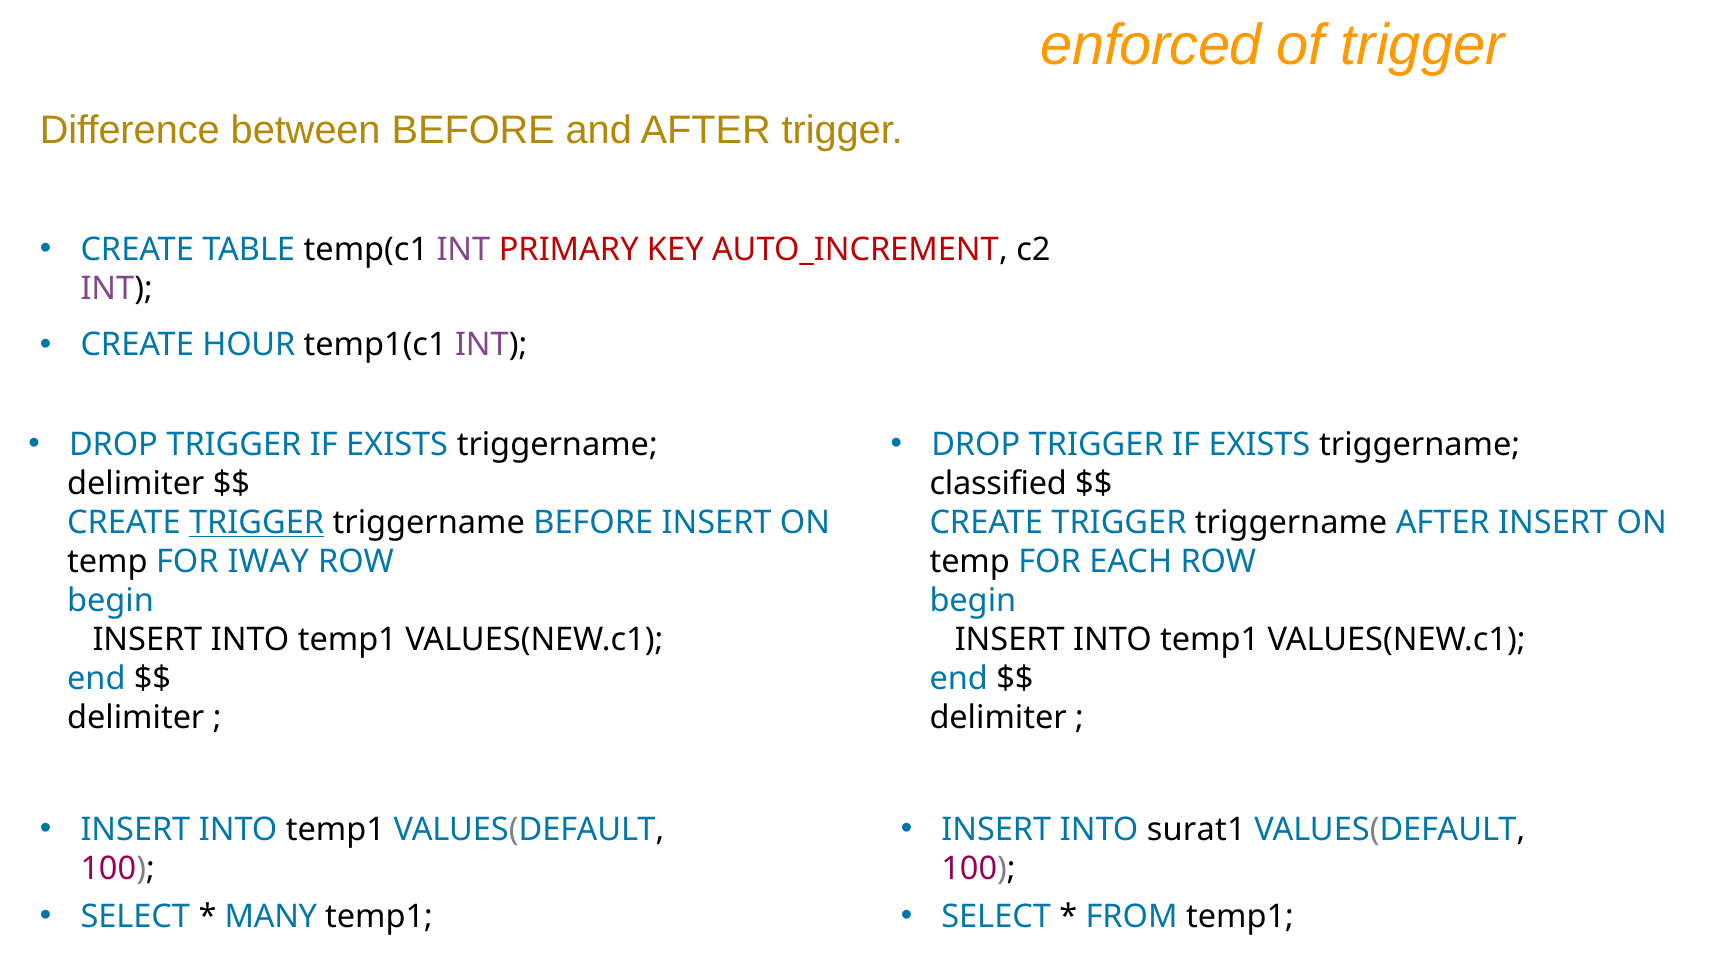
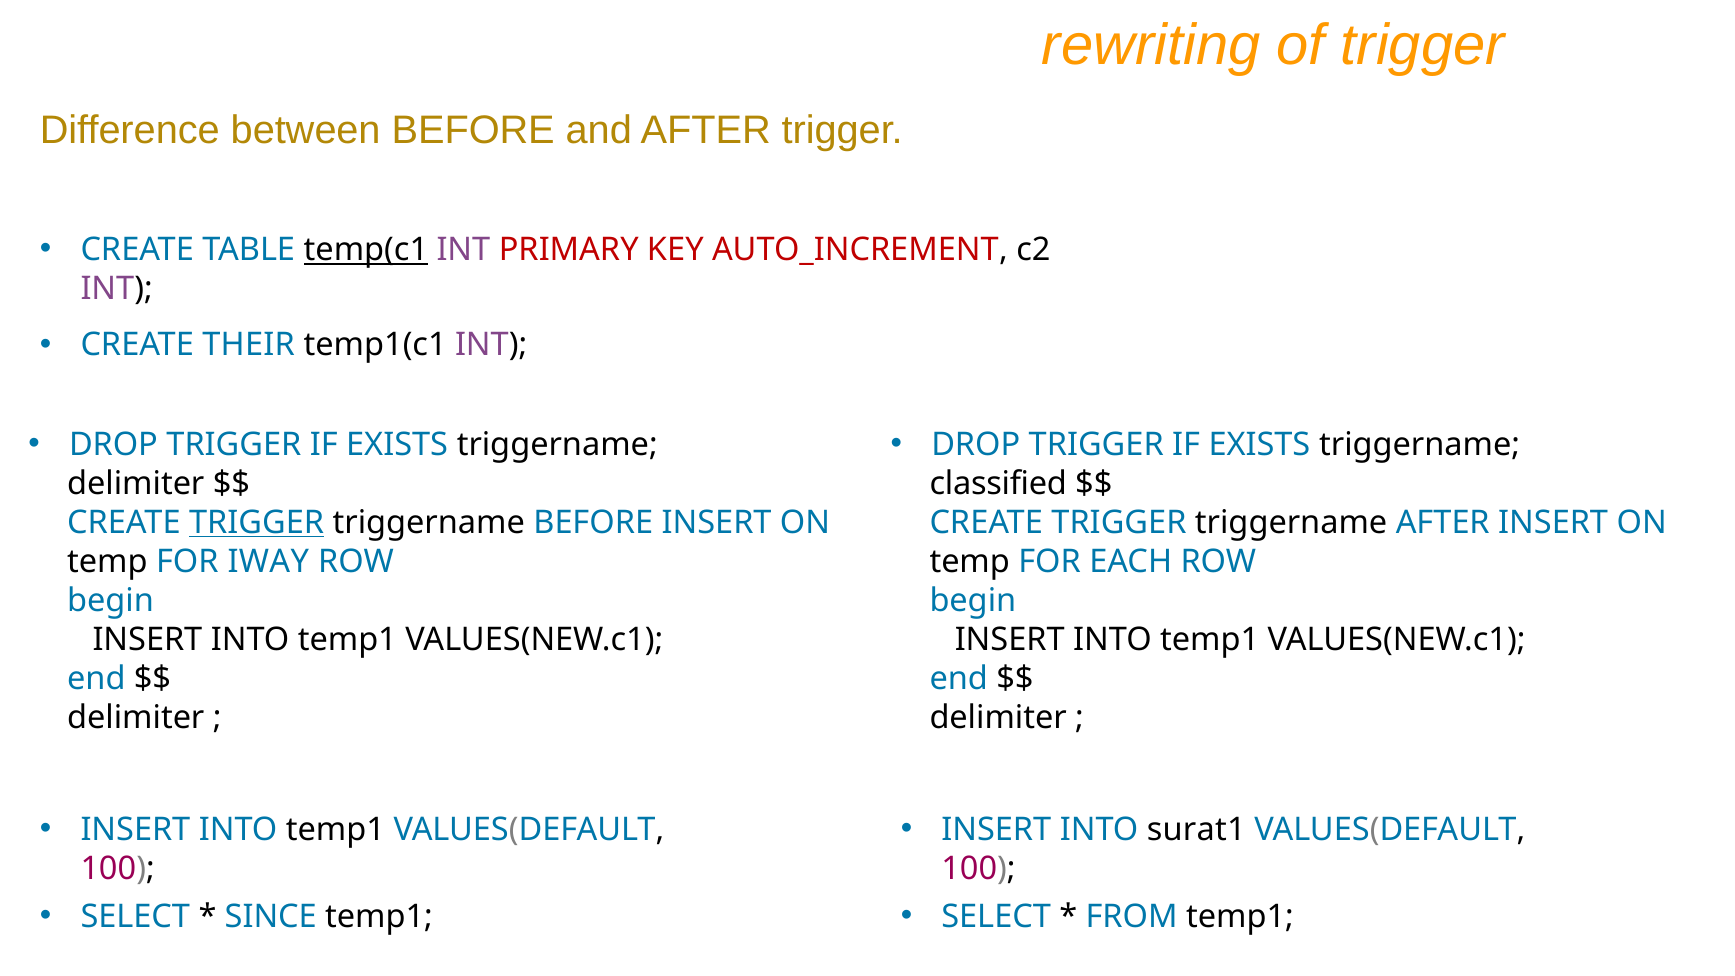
enforced: enforced -> rewriting (1151, 45)
temp(c1 underline: none -> present (366, 250)
HOUR: HOUR -> THEIR (249, 345)
MANY: MANY -> SINCE (271, 916)
